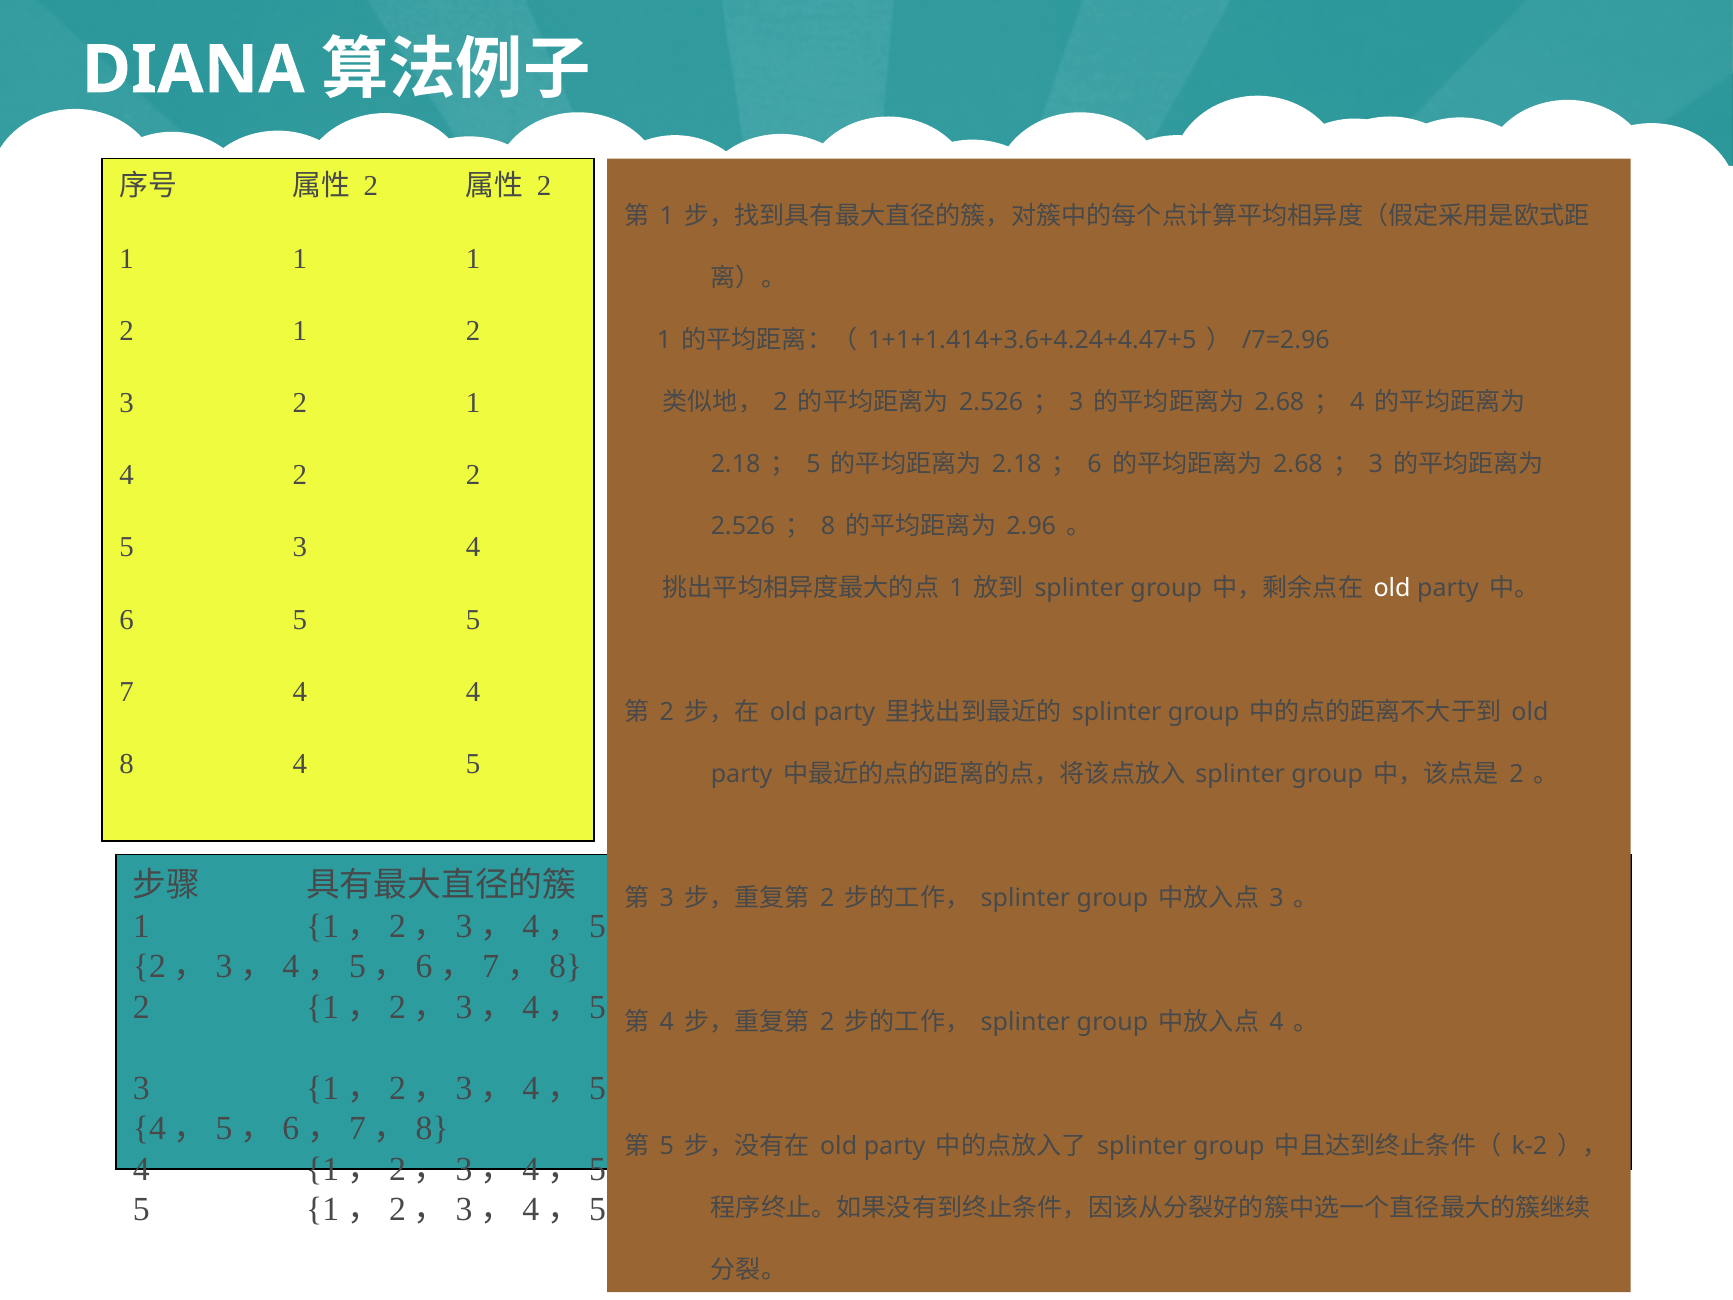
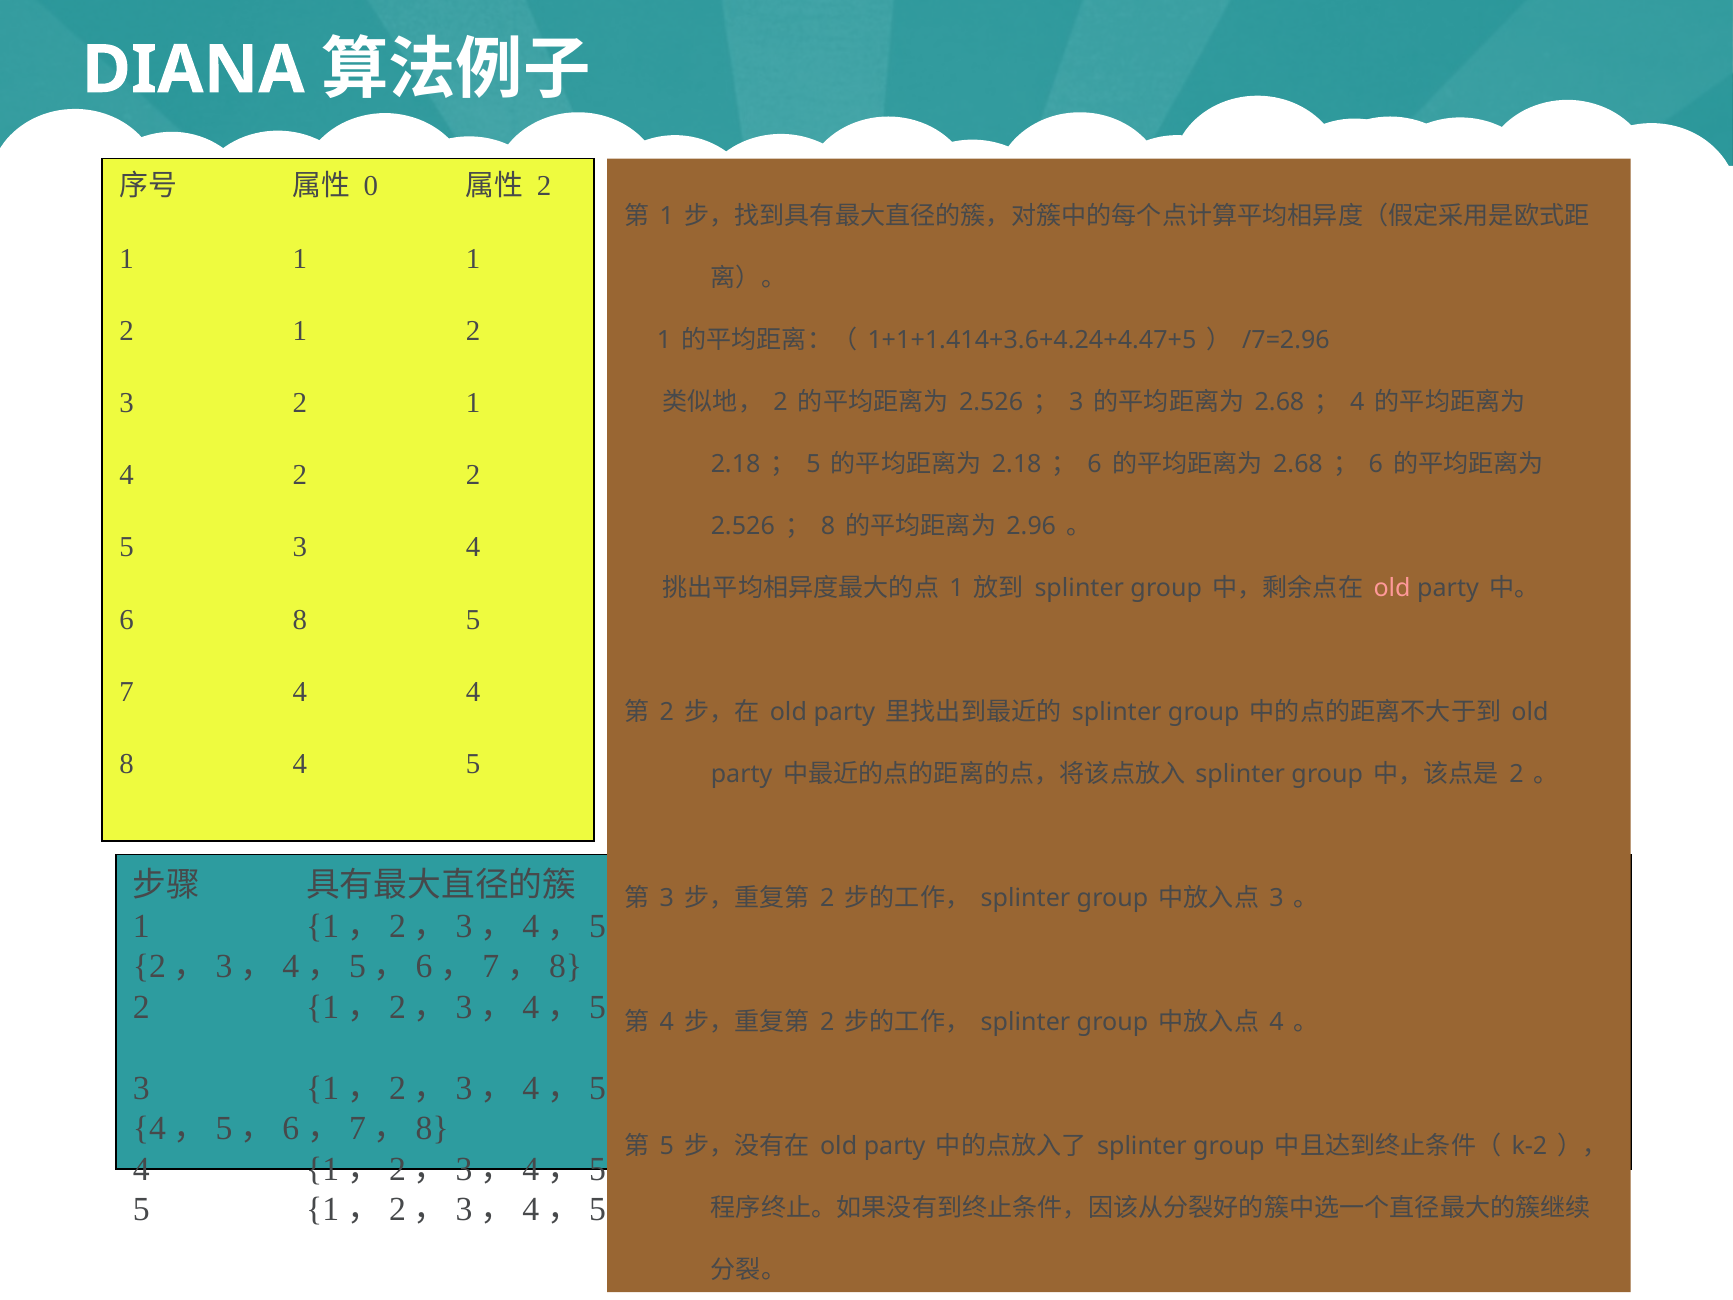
2: 2 -> 0 (371, 186)
3: 3 -> 6 (1376, 464)
old colour: white -> pink (1392, 588)
6 5: 5 -> 8 (300, 620)
